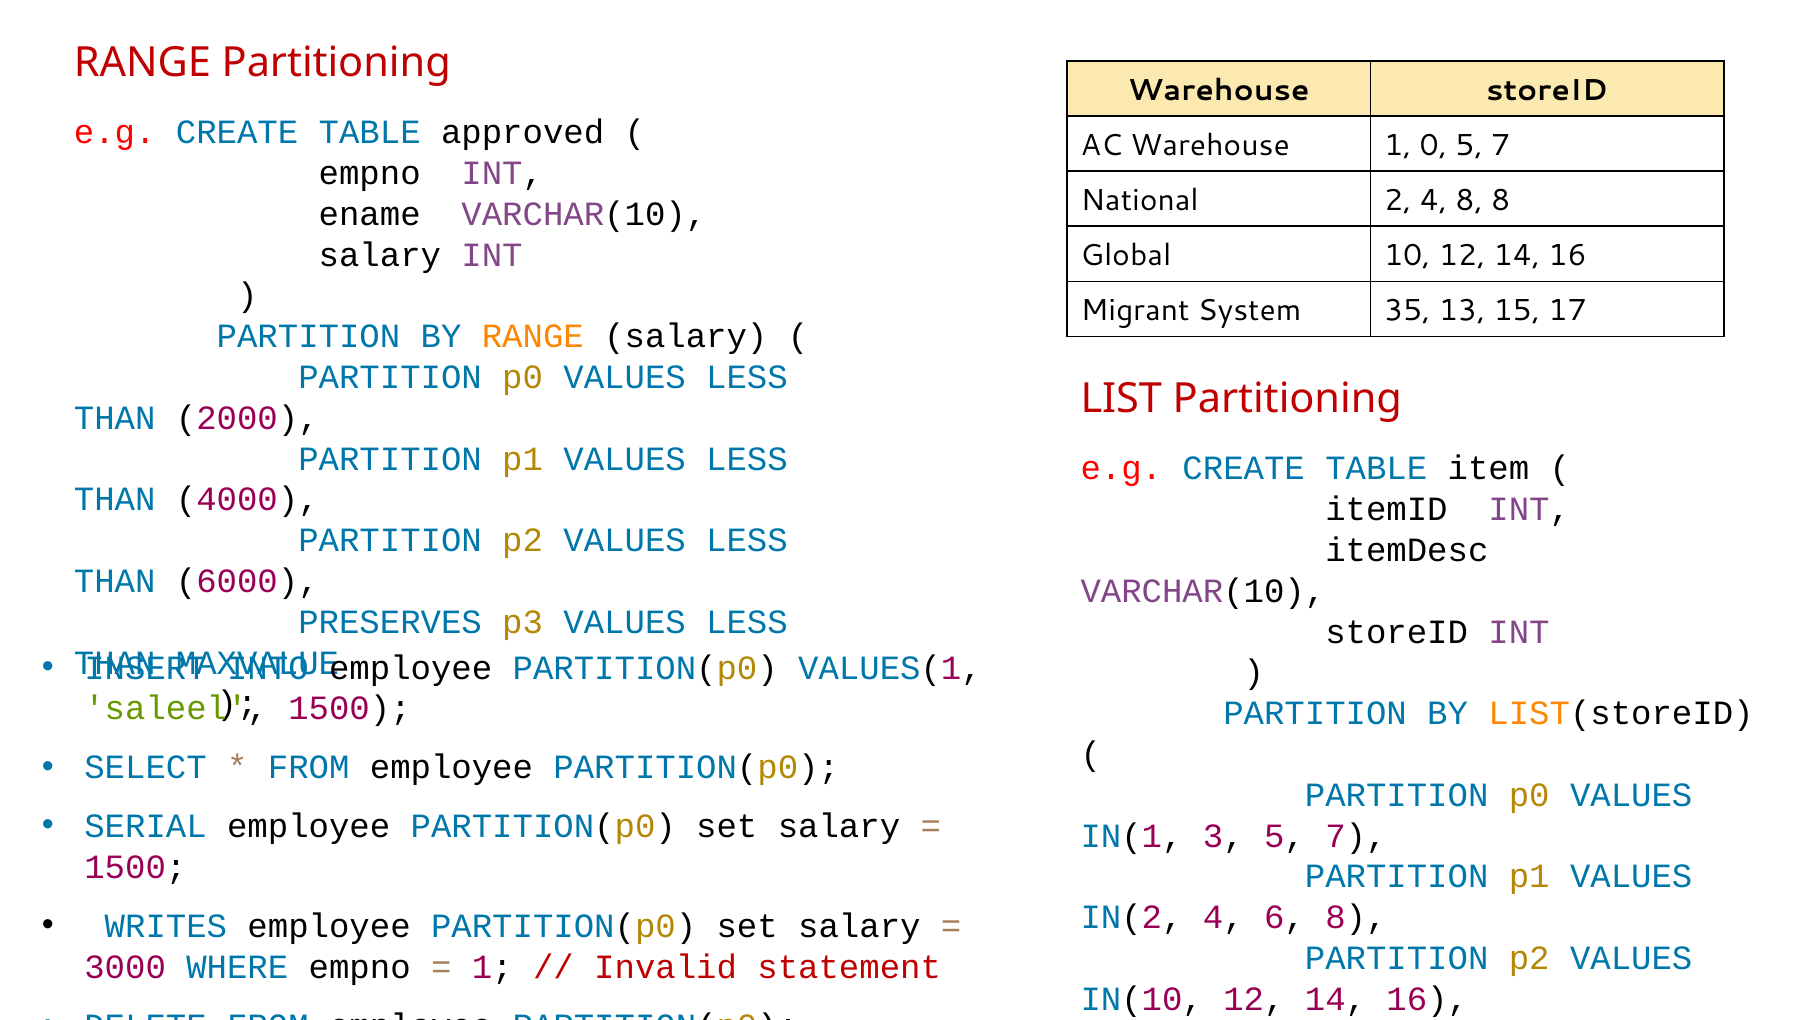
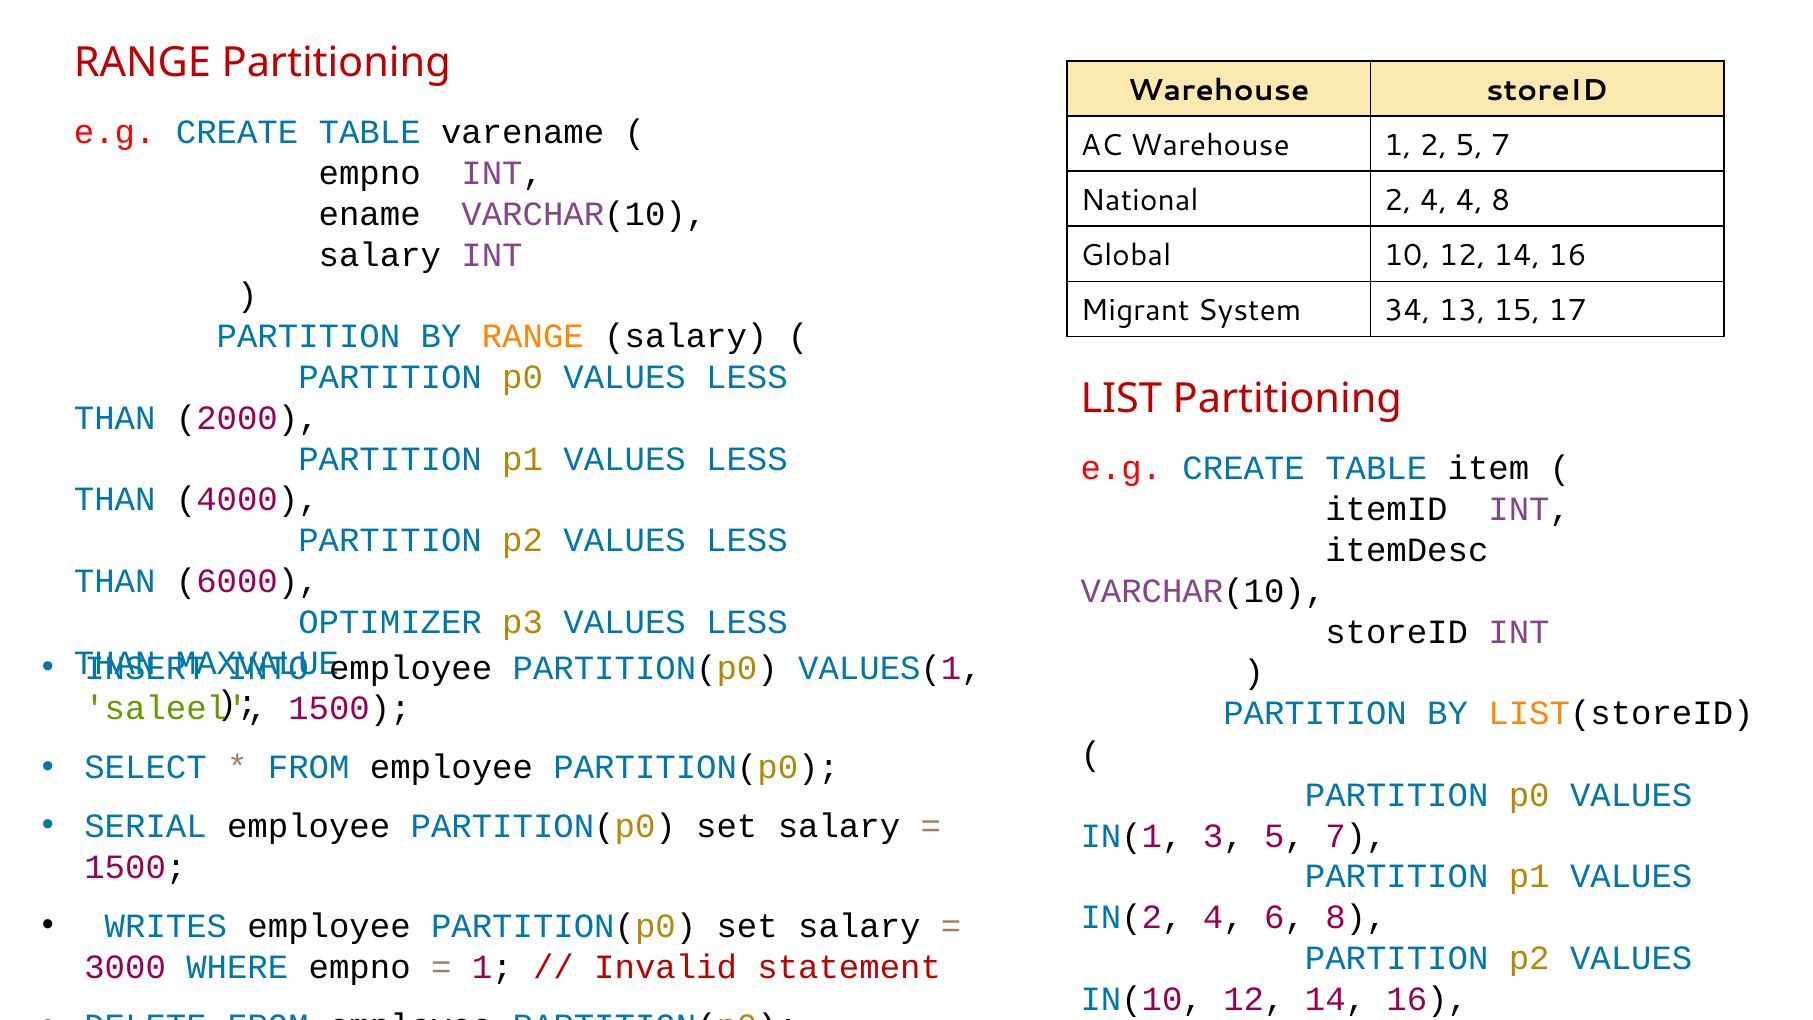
approved: approved -> varename (523, 132)
1 0: 0 -> 2 (1433, 146)
4 8: 8 -> 4 (1469, 201)
35: 35 -> 34 (1407, 311)
PRESERVES: PRESERVES -> OPTIMIZER (390, 622)
